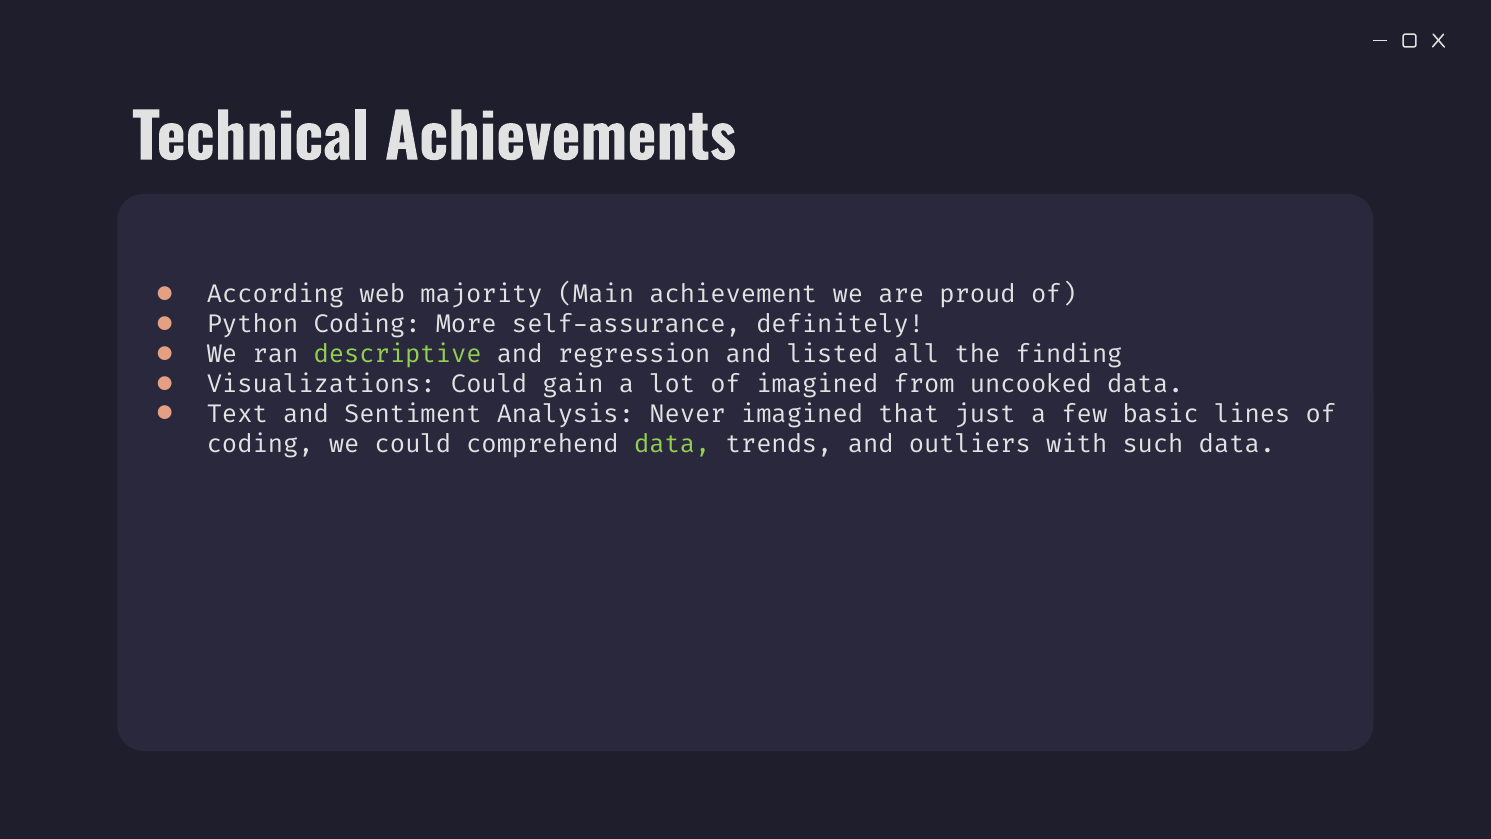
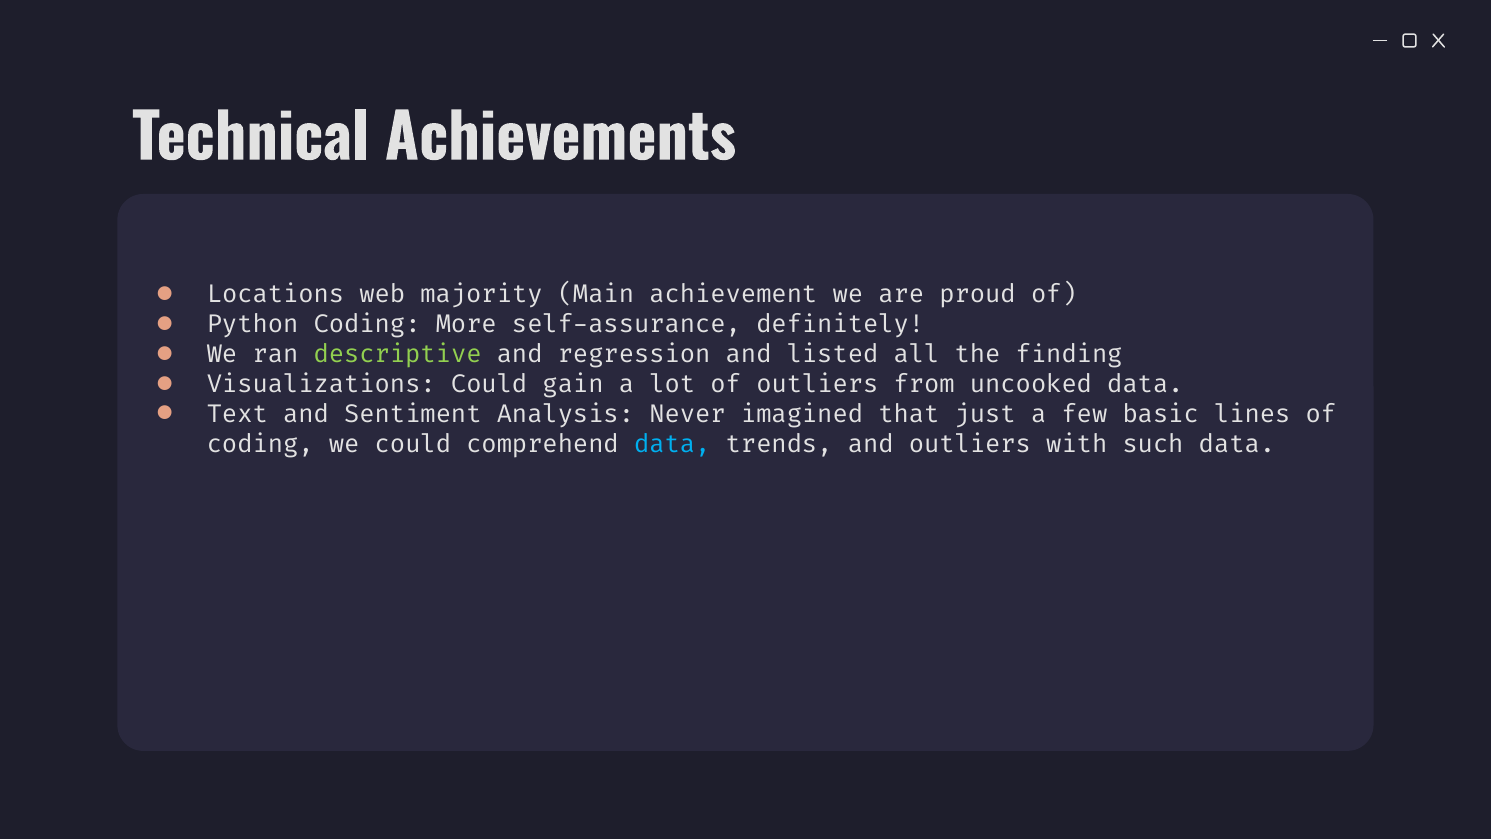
According: According -> Locations (276, 295)
of imagined: imagined -> outliers (817, 384)
data colour: light green -> light blue (672, 444)
